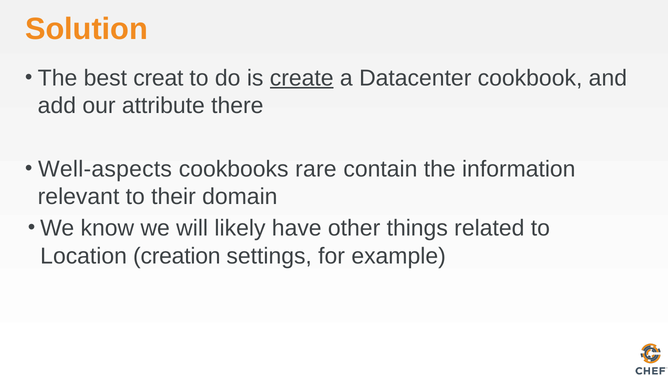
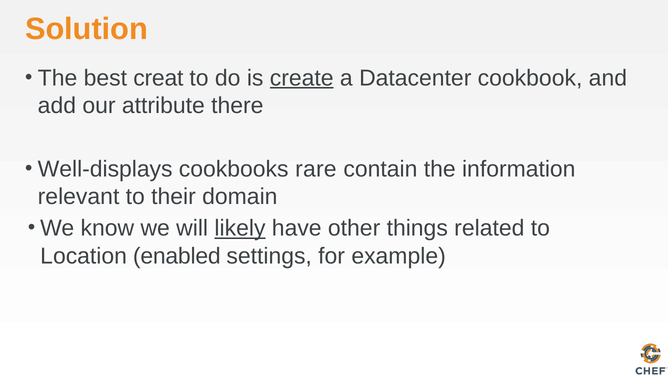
Well-aspects: Well-aspects -> Well-displays (105, 169)
likely underline: none -> present (240, 228)
creation: creation -> enabled (177, 256)
